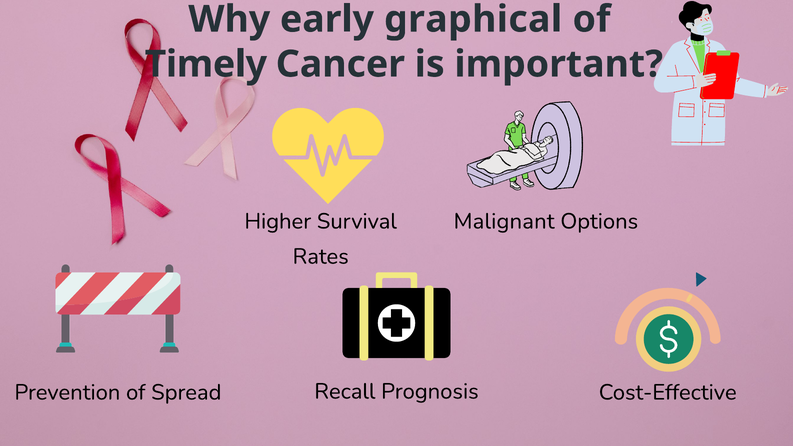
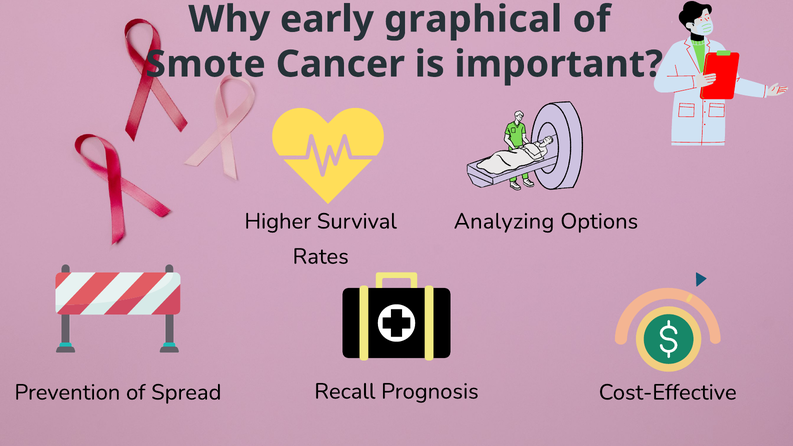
Timely: Timely -> Smote (206, 64)
Malignant: Malignant -> Analyzing (504, 221)
